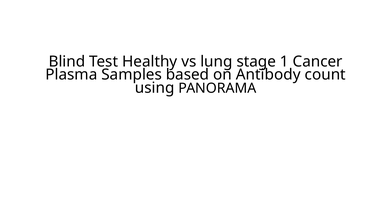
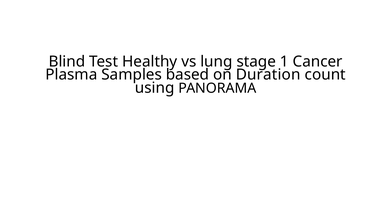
Antibody: Antibody -> Duration (268, 75)
